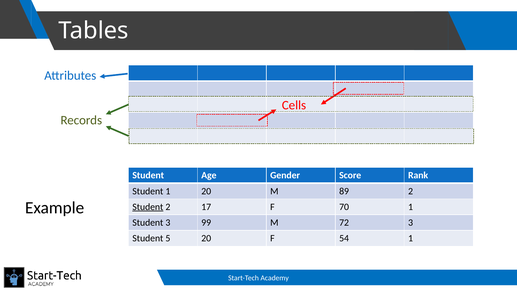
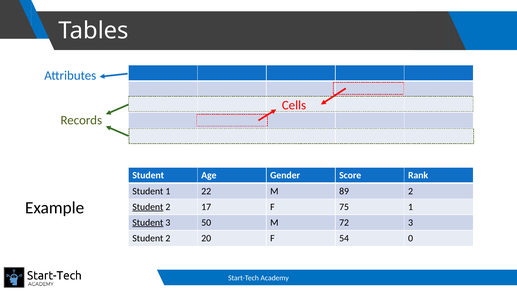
1 20: 20 -> 22 (206, 191)
70: 70 -> 75 (344, 207)
Student underline: none -> present (148, 222)
99: 99 -> 50 (206, 222)
5: 5 -> 2 (168, 238)
54 1: 1 -> 0 (411, 238)
